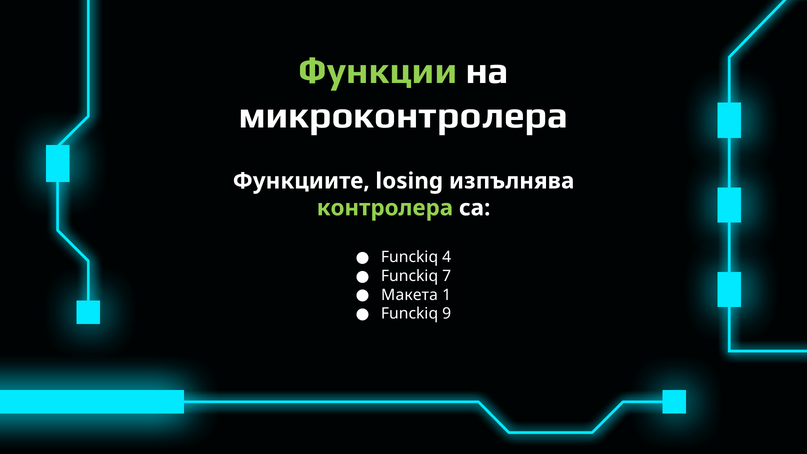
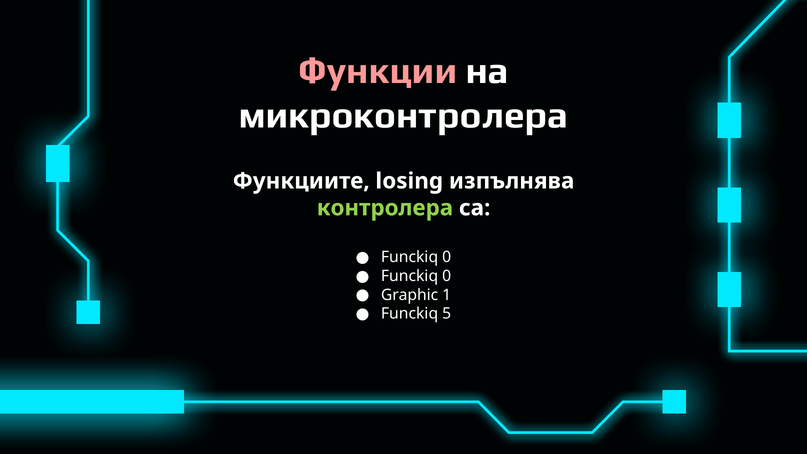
Функции colour: light green -> pink (378, 71)
4: 4 -> 0 (447, 257)
7: 7 -> 0 (447, 276)
Макета: Макета -> Graphic (410, 295)
9: 9 -> 5 (447, 314)
